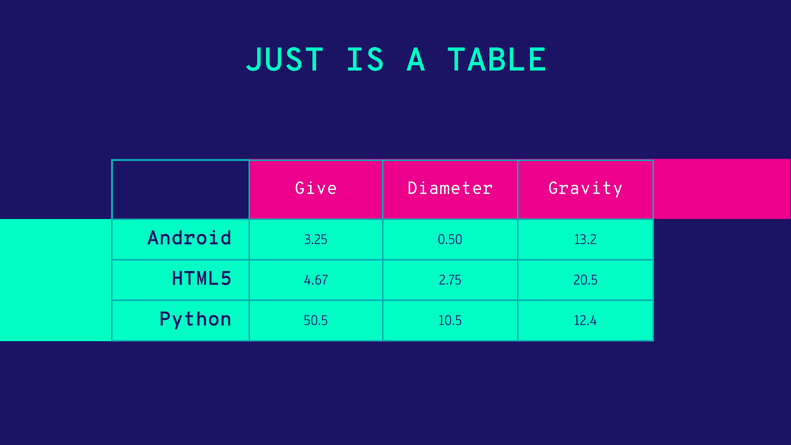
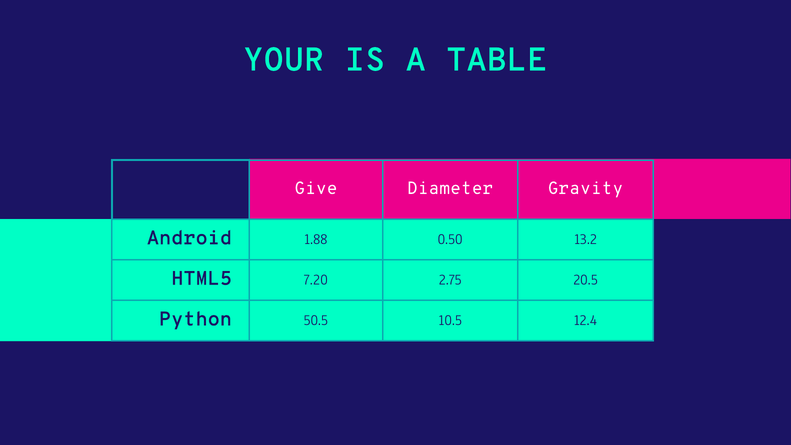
JUST: JUST -> YOUR (284, 60)
3.25: 3.25 -> 1.88 (316, 239)
4.67: 4.67 -> 7.20 (316, 280)
